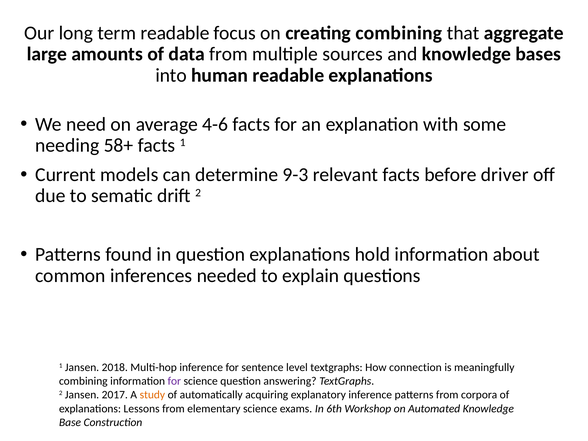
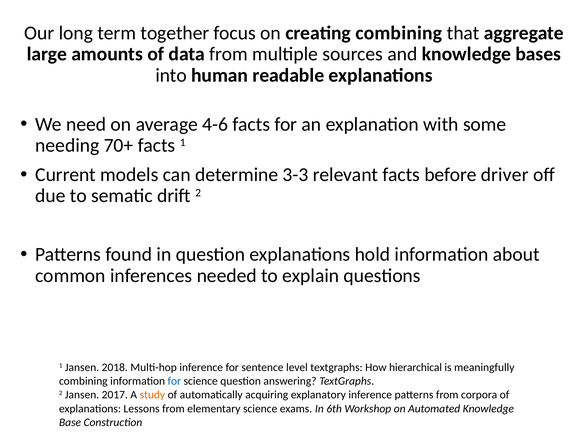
term readable: readable -> together (175, 33)
58+: 58+ -> 70+ (119, 145)
9-3: 9-3 -> 3-3 (296, 175)
connection: connection -> hierarchical (416, 367)
for colour: purple -> blue (174, 381)
